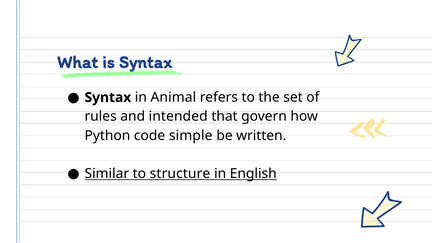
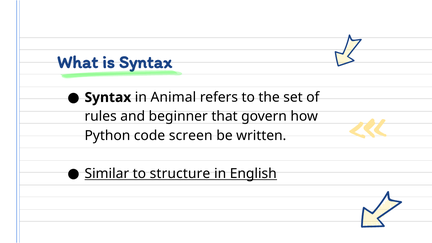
intended: intended -> beginner (178, 116)
simple: simple -> screen (191, 135)
